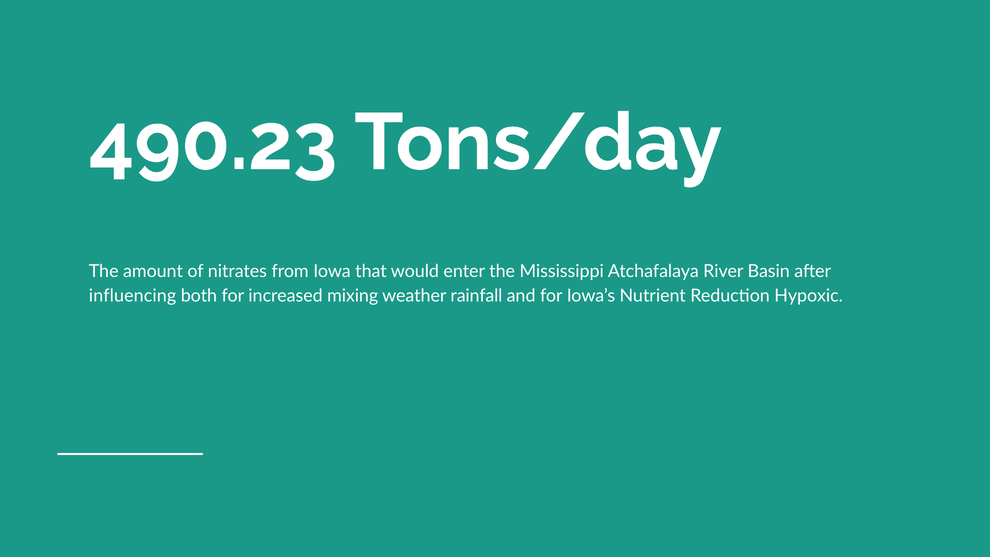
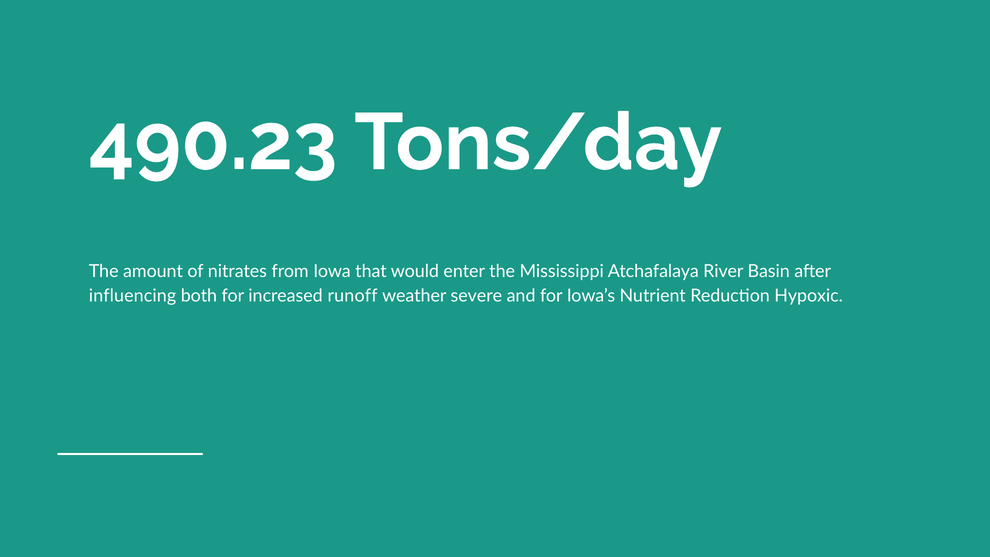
mixing: mixing -> runoff (353, 296)
rainfall: rainfall -> severe (476, 296)
